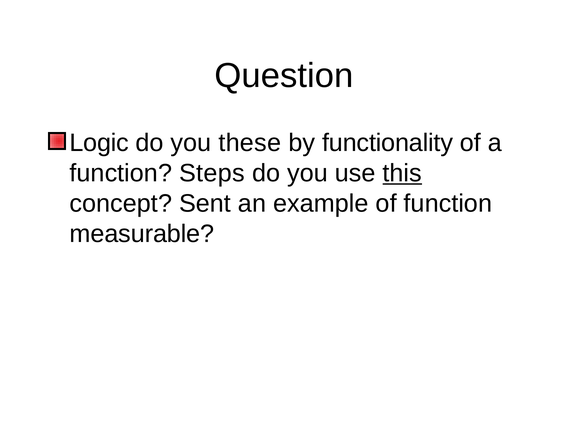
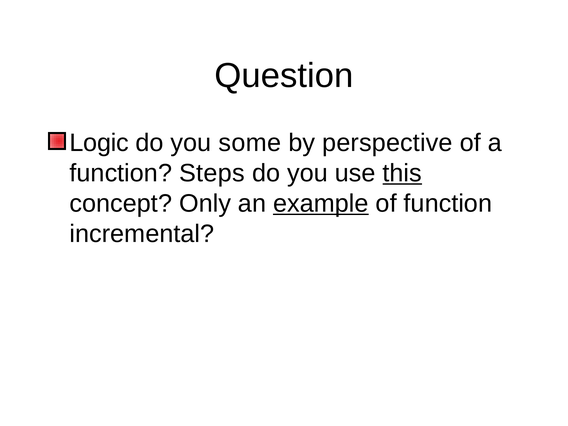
these: these -> some (250, 143)
functionality: functionality -> perspective (387, 143)
Sent: Sent -> Only (205, 203)
example underline: none -> present (321, 203)
measurable: measurable -> incremental (142, 234)
